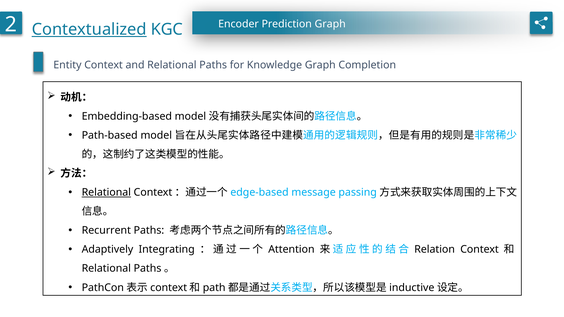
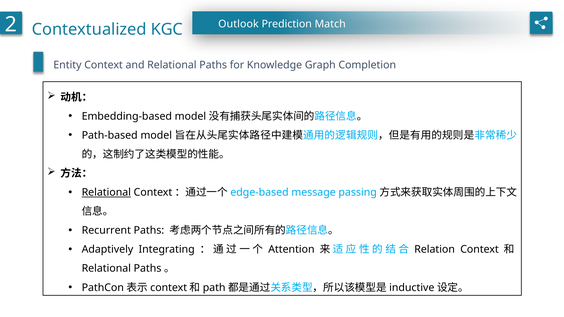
Contextualized underline: present -> none (89, 30)
Encoder: Encoder -> Outlook (238, 24)
Prediction Graph: Graph -> Match (330, 24)
